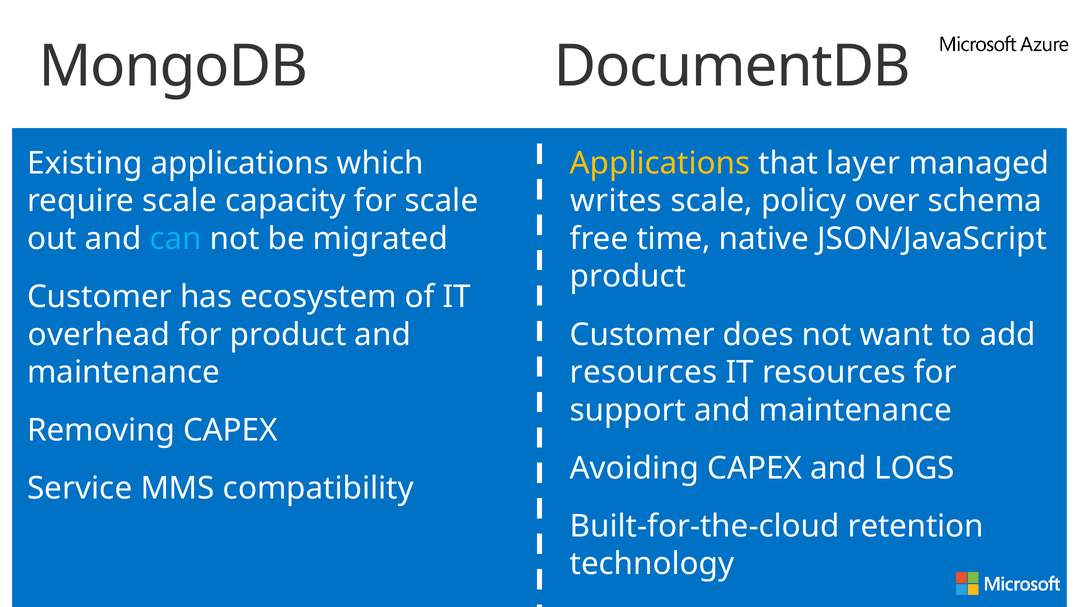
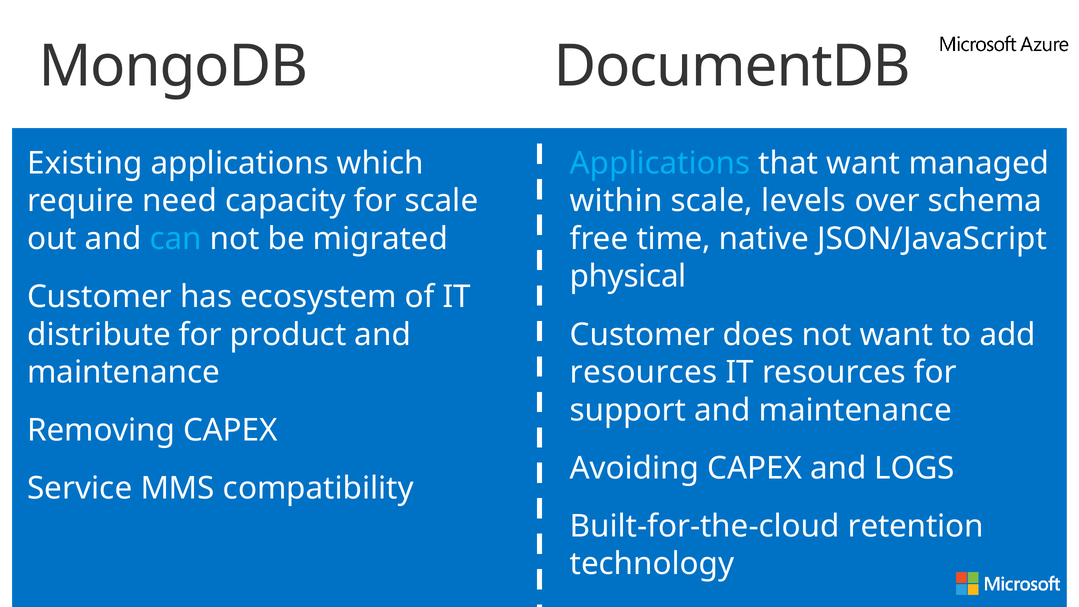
Applications colour: yellow -> light blue (660, 163)
that layer: layer -> want (863, 163)
require scale: scale -> need (180, 201)
writes: writes -> within (616, 201)
policy: policy -> levels (804, 201)
product: product -> physical (628, 277)
overhead: overhead -> distribute (99, 335)
